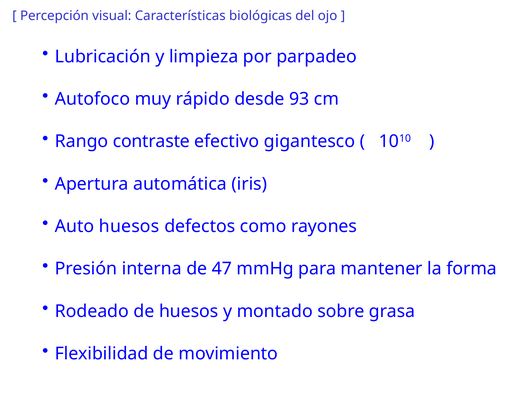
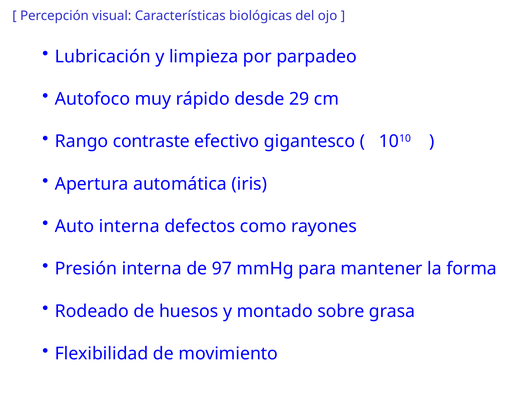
93: 93 -> 29 (299, 99)
Auto huesos: huesos -> interna (129, 227)
47: 47 -> 97 (222, 269)
